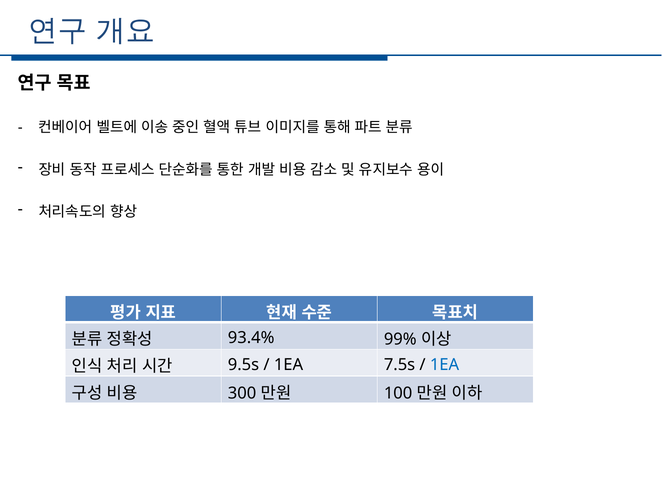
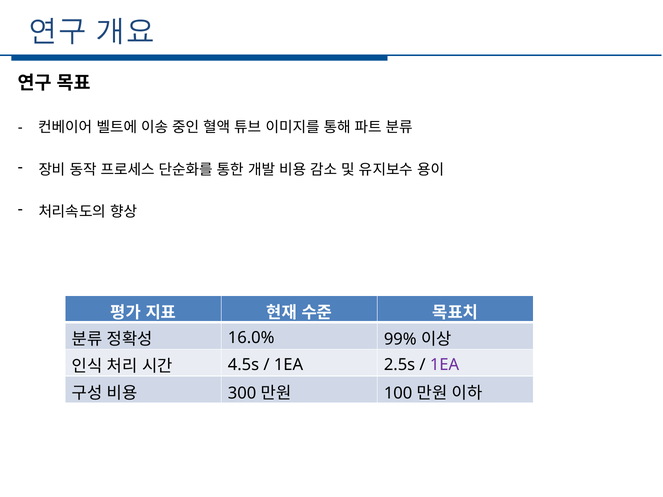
93.4%: 93.4% -> 16.0% (251, 338)
9.5s: 9.5s -> 4.5s (244, 365)
7.5s: 7.5s -> 2.5s (400, 365)
1EA colour: blue -> purple (445, 365)
